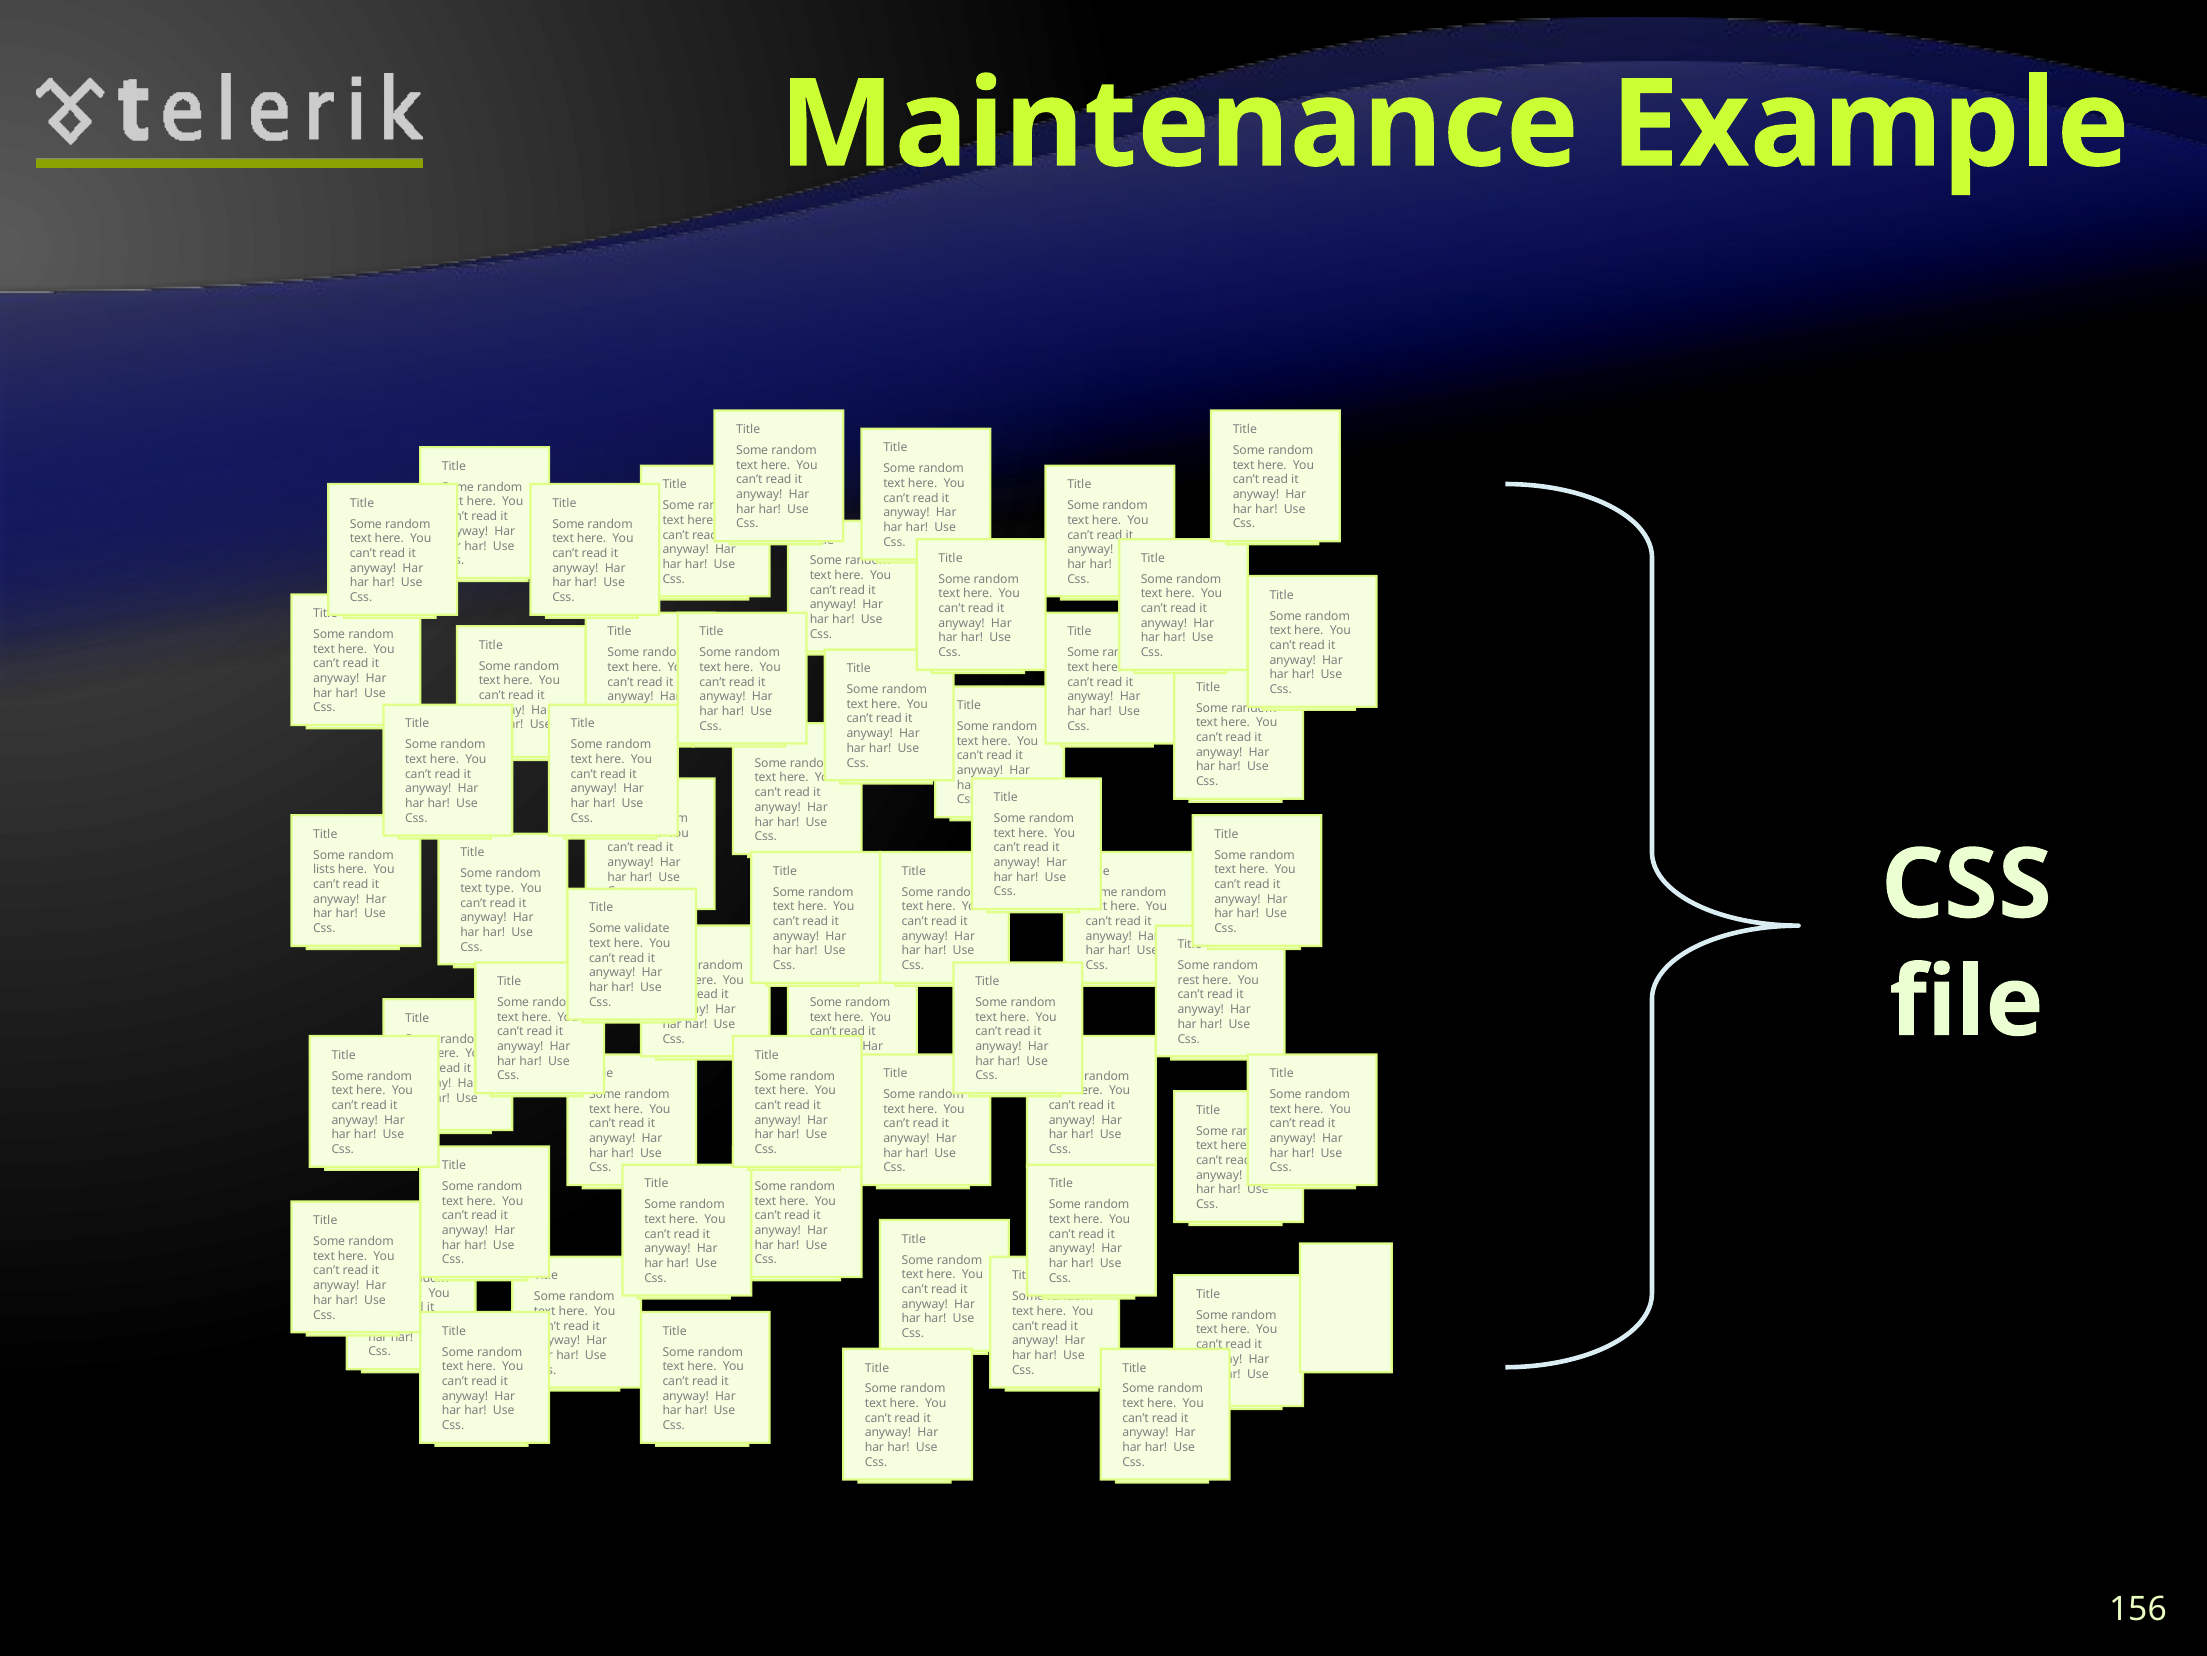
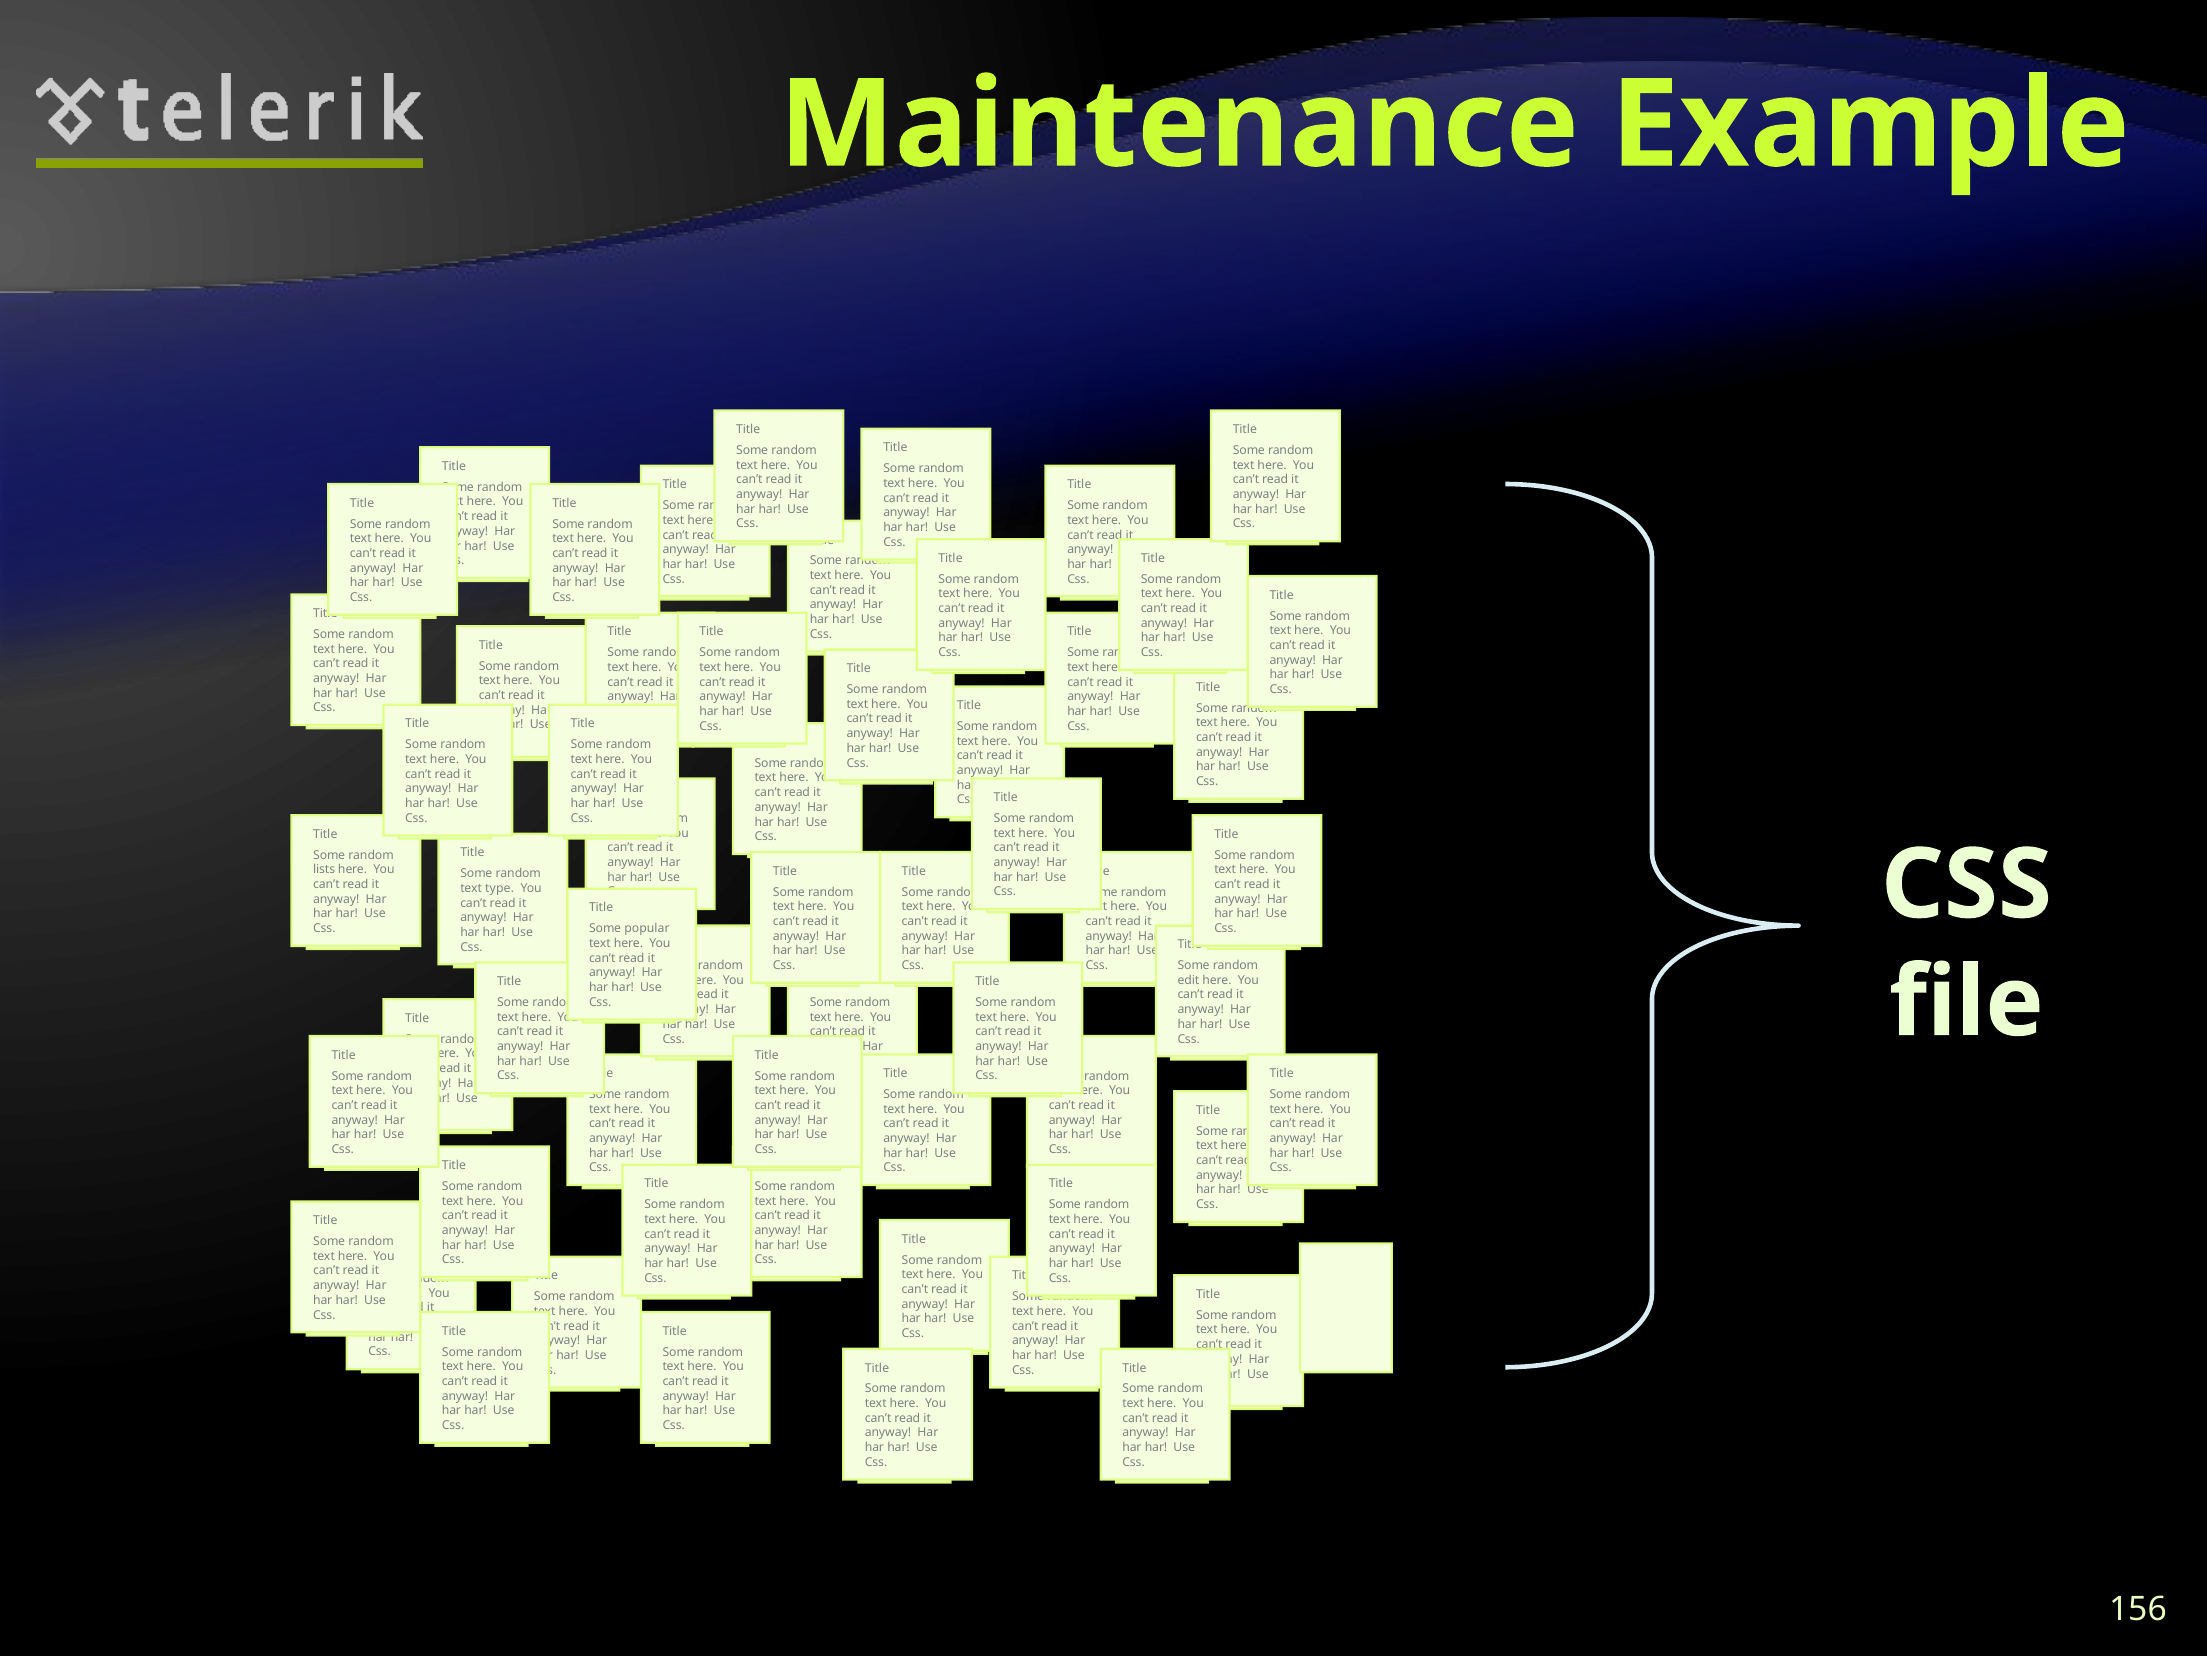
validate: validate -> popular (647, 928)
rest: rest -> edit (1189, 980)
